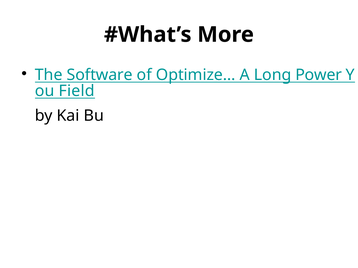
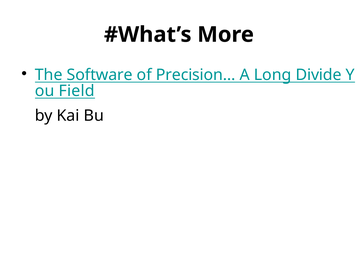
Optimize…: Optimize… -> Precision… (196, 75)
Power: Power -> Divide (319, 75)
